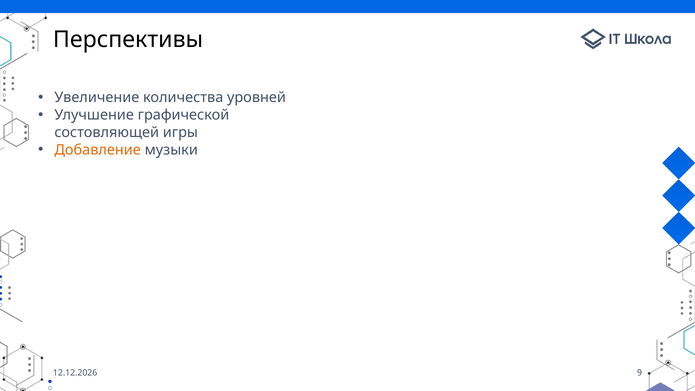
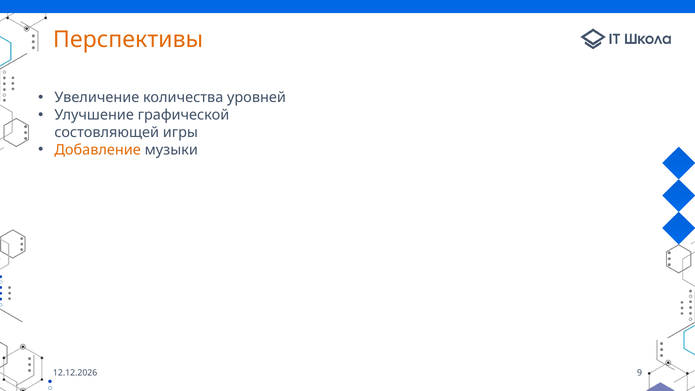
Перспективы colour: black -> orange (128, 40)
